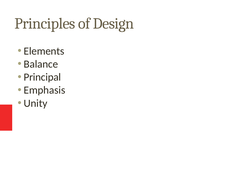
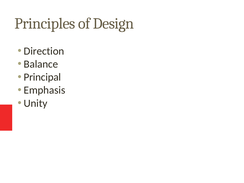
Elements: Elements -> Direction (44, 51)
